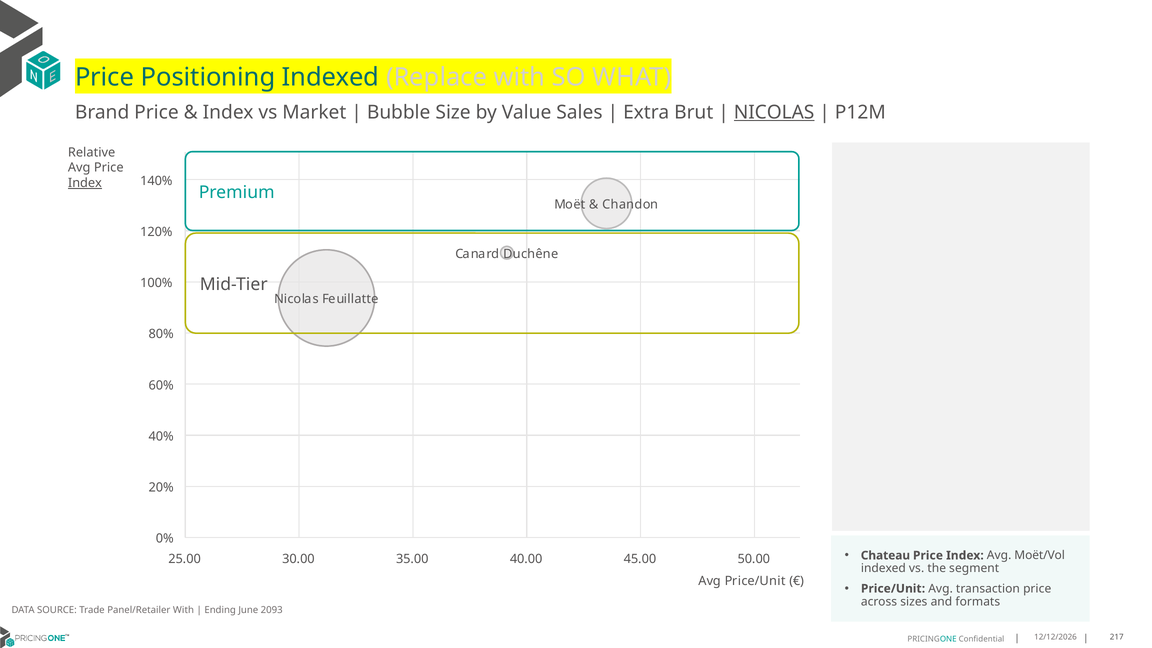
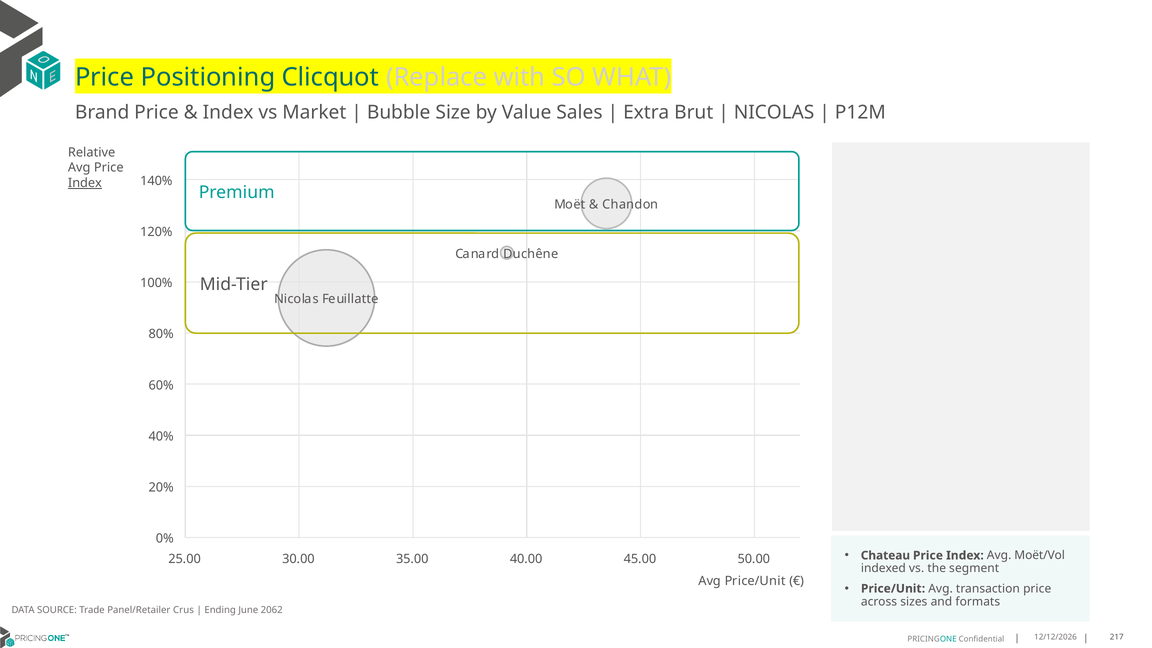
Positioning Indexed: Indexed -> Clicquot (330, 77)
NICOLAS underline: present -> none (774, 112)
Panel/Retailer With: With -> Crus (183, 610)
2093: 2093 -> 2062 (272, 610)
